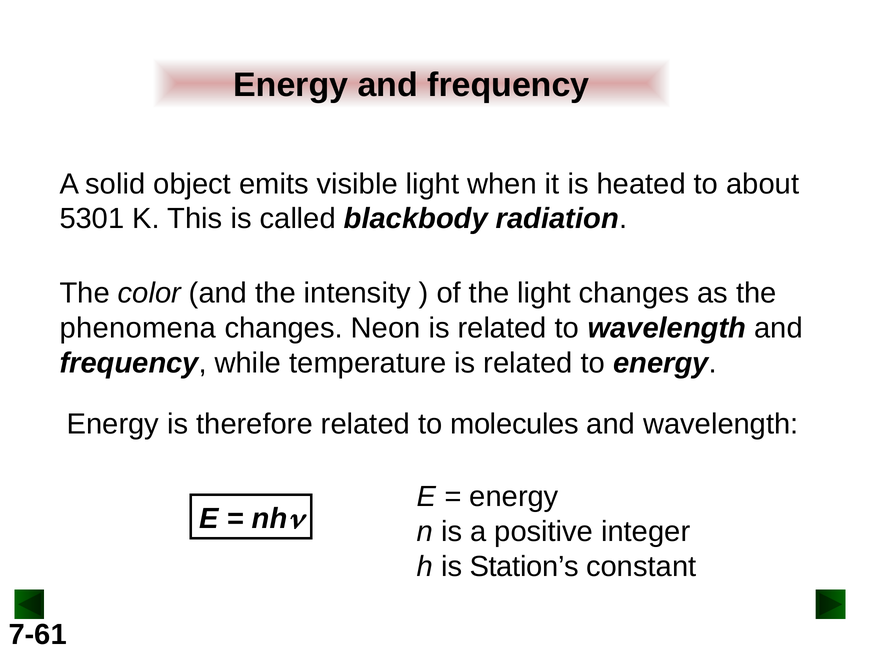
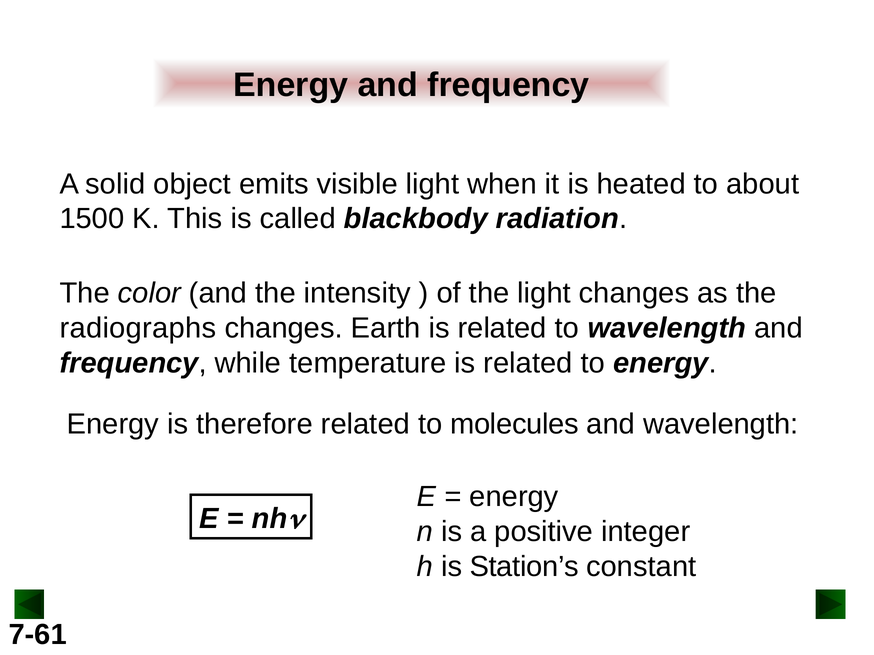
5301: 5301 -> 1500 (92, 219)
phenomena: phenomena -> radiographs (138, 328)
Neon: Neon -> Earth (386, 328)
